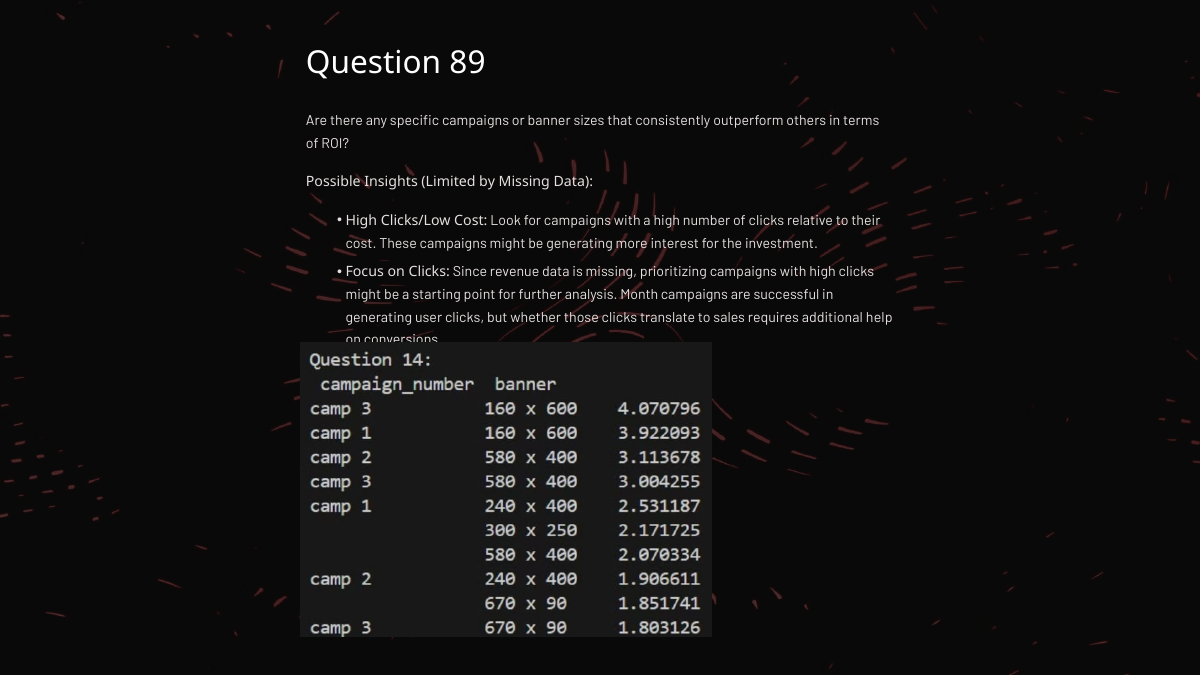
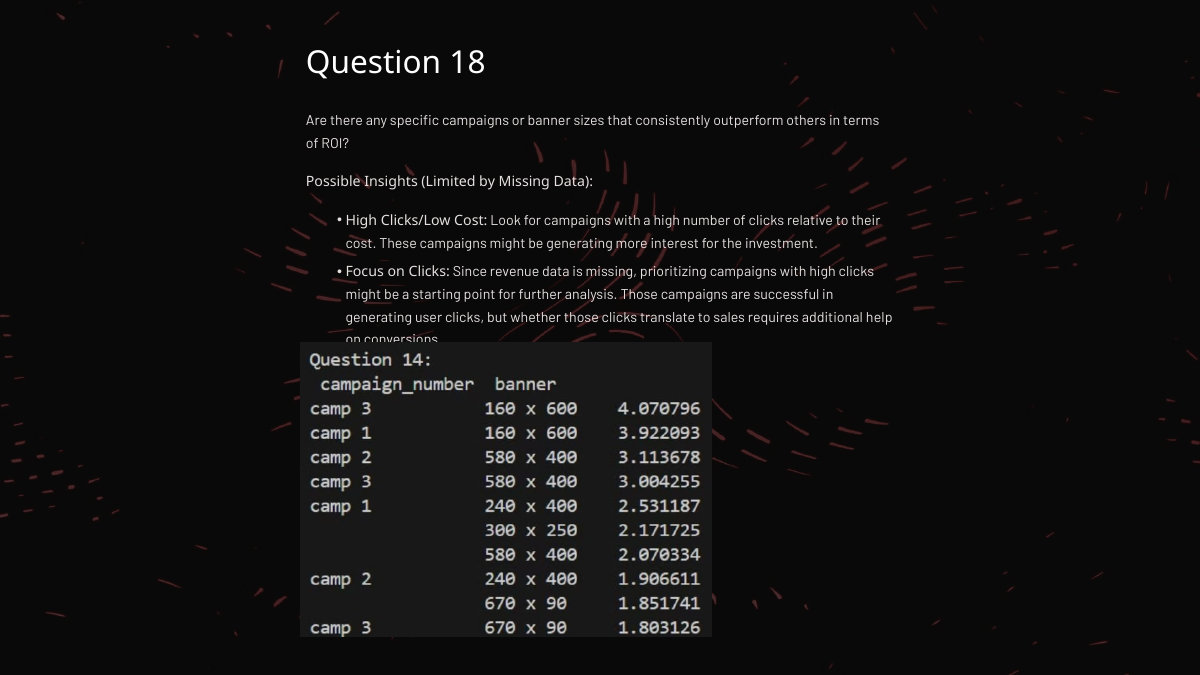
89: 89 -> 18 (468, 63)
analysis Month: Month -> Those (639, 295)
